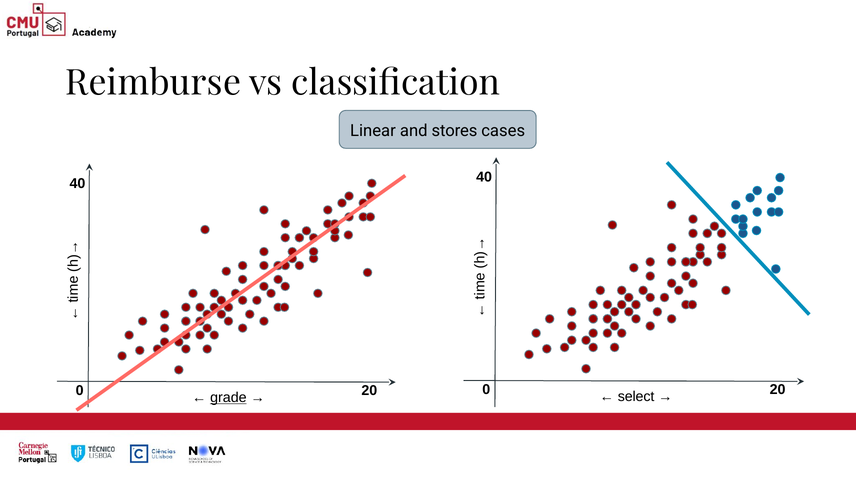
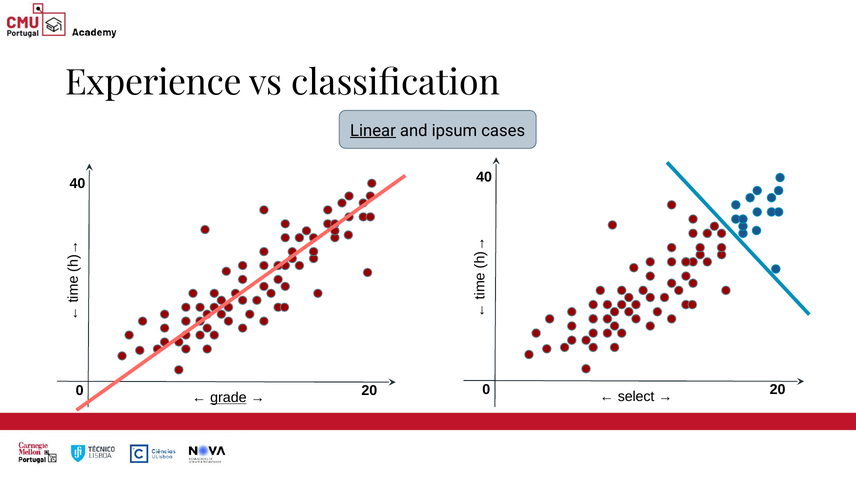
Reimburse: Reimburse -> Experience (154, 83)
Linear underline: none -> present (373, 131)
stores: stores -> ipsum (454, 131)
